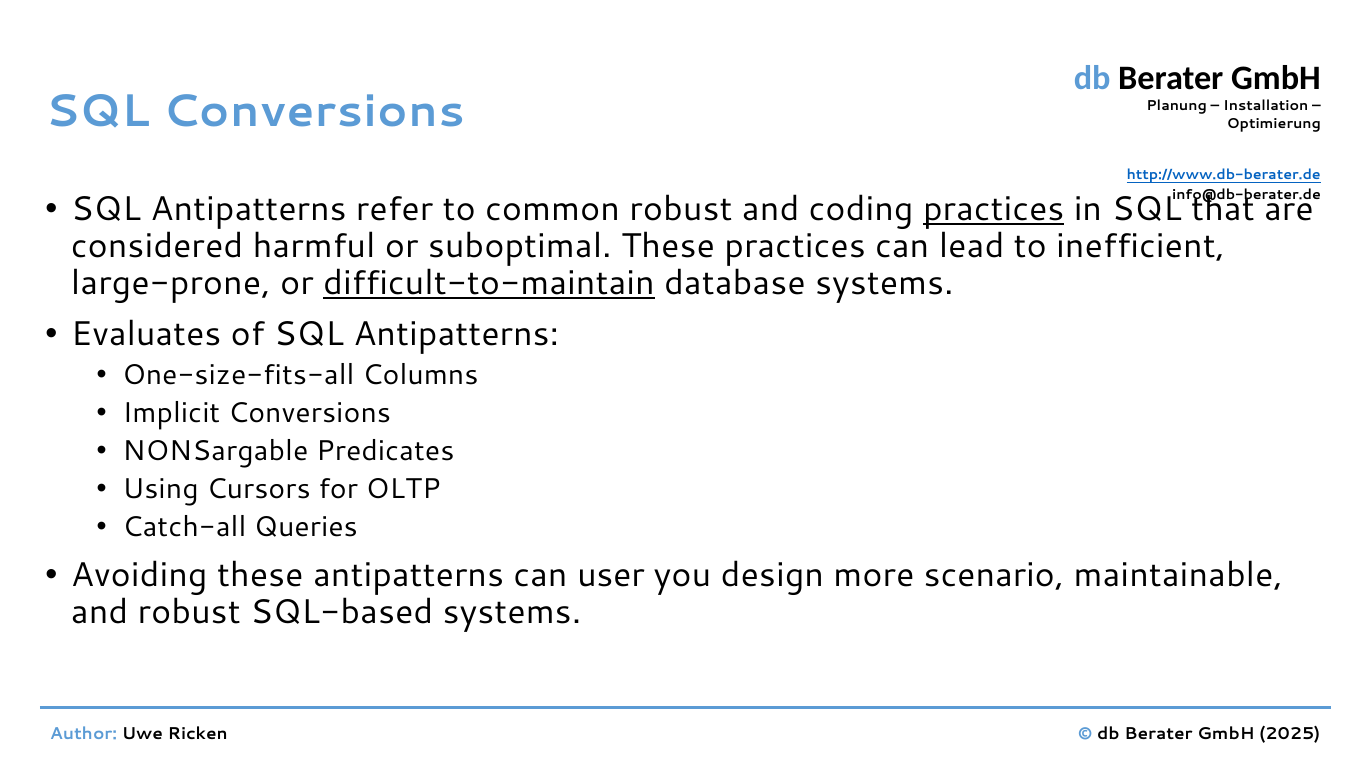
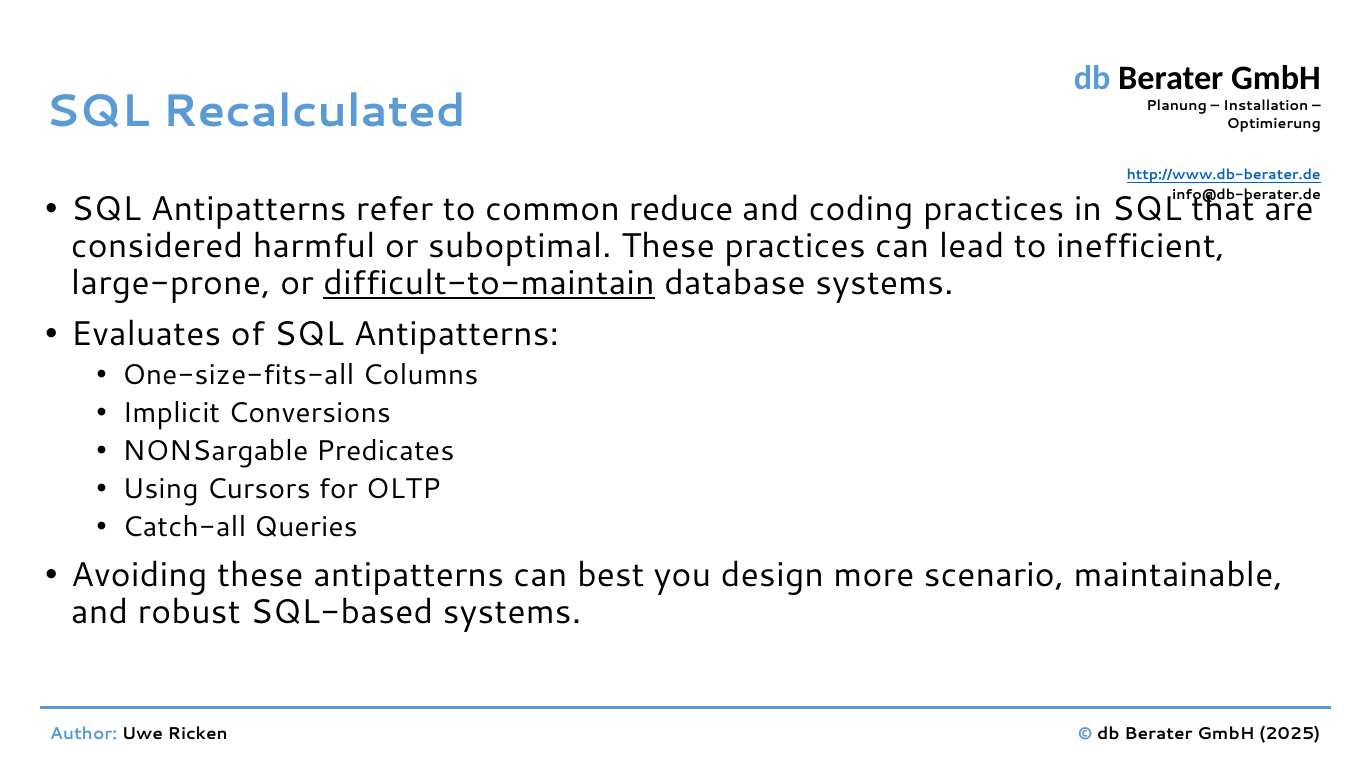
SQL Conversions: Conversions -> Recalculated (314, 112)
common robust: robust -> reduce (681, 209)
practices underline: present -> none (994, 209)
user: user -> best (611, 576)
